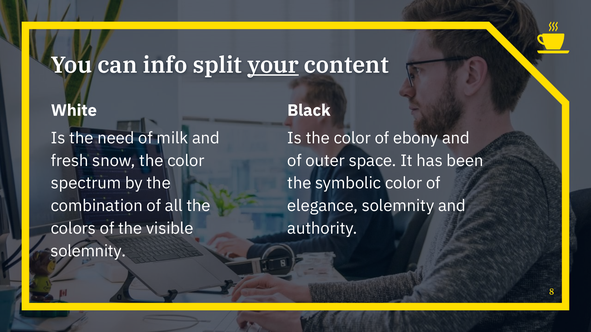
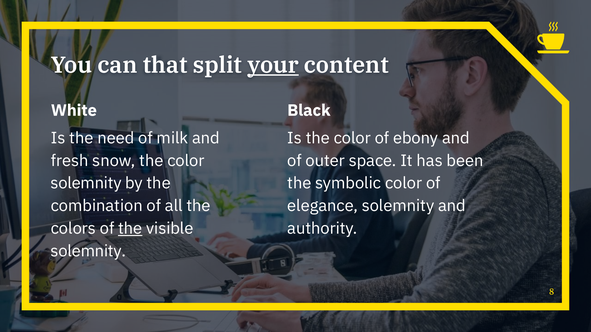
info: info -> that (165, 65)
spectrum: spectrum -> solemnity (86, 183)
the underline: none -> present (130, 229)
